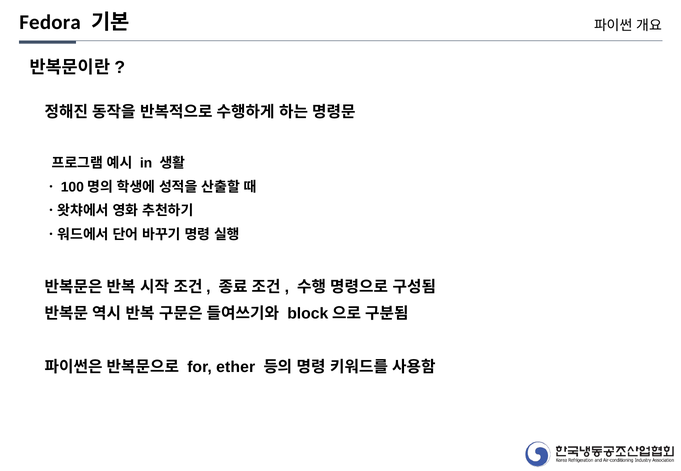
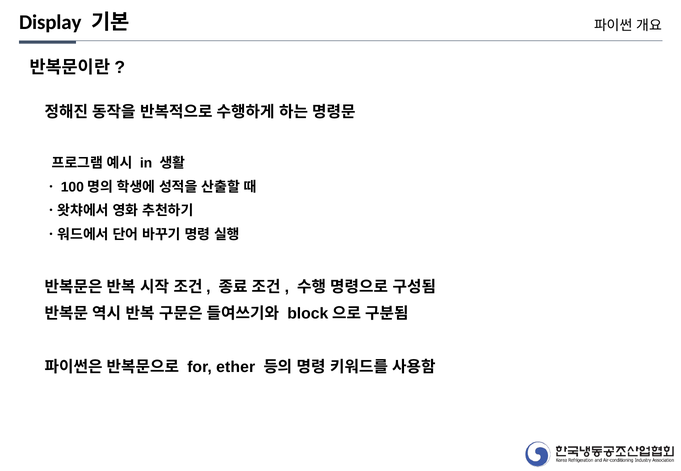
Fedora: Fedora -> Display (50, 22)
